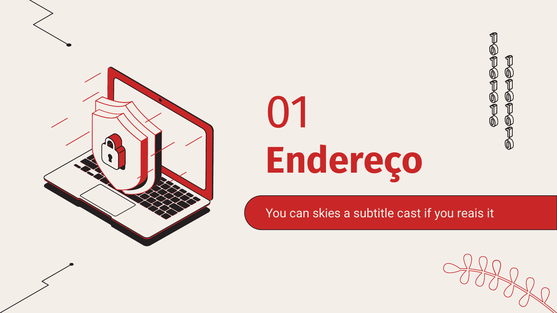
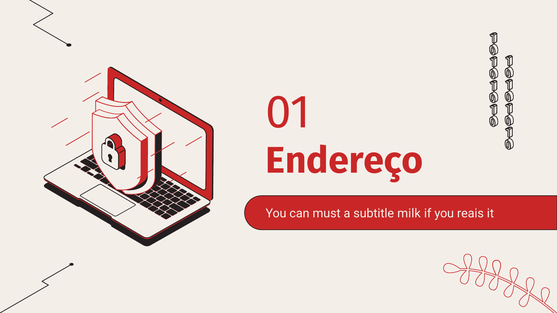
skies: skies -> must (327, 214)
cast: cast -> milk (409, 214)
